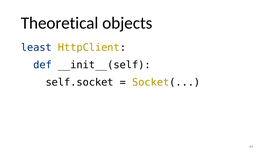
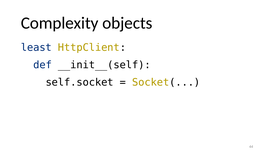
Theoretical: Theoretical -> Complexity (60, 23)
